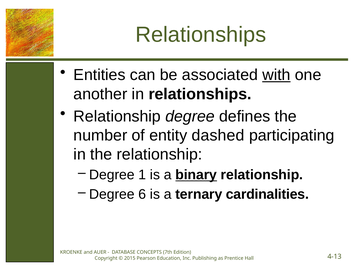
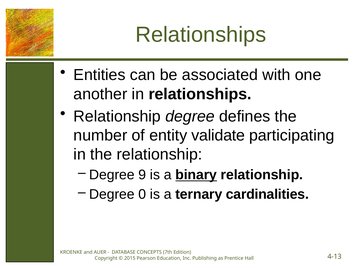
with underline: present -> none (276, 75)
dashed: dashed -> validate (218, 135)
1: 1 -> 9 (142, 175)
6: 6 -> 0 (142, 194)
